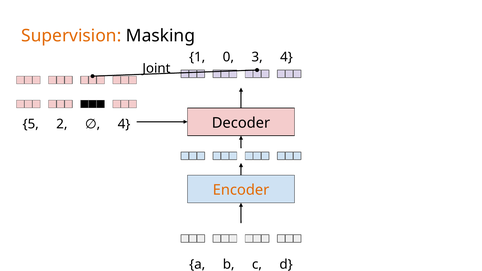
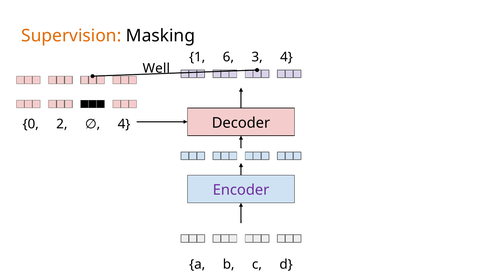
0: 0 -> 6 (228, 57)
Joint: Joint -> Well (156, 69)
5: 5 -> 0 (31, 124)
Encoder colour: orange -> purple (241, 190)
